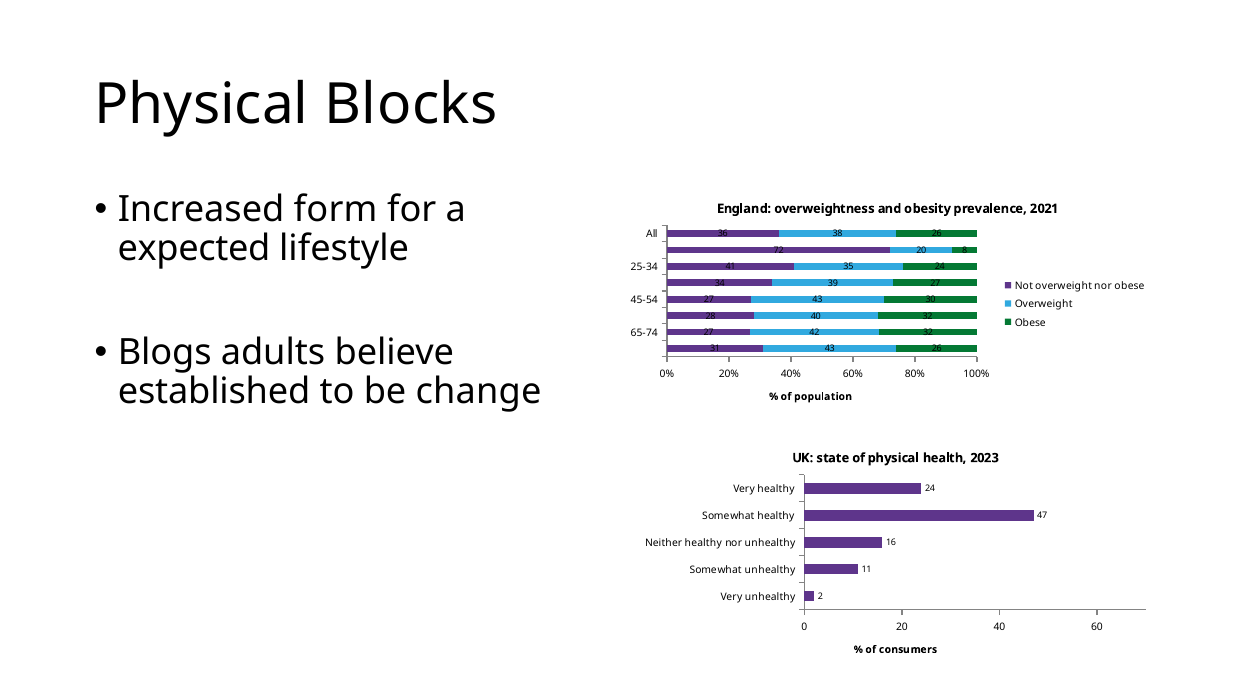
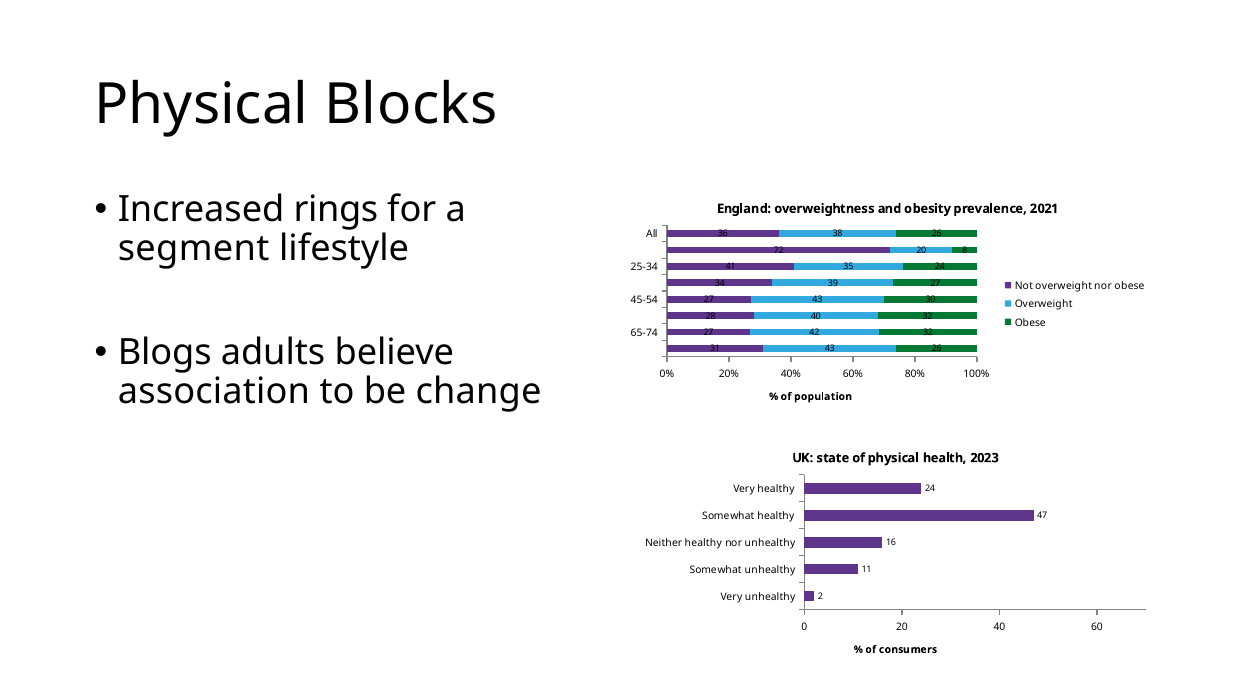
form: form -> rings (336, 210)
expected: expected -> segment (194, 249)
established: established -> association (214, 392)
